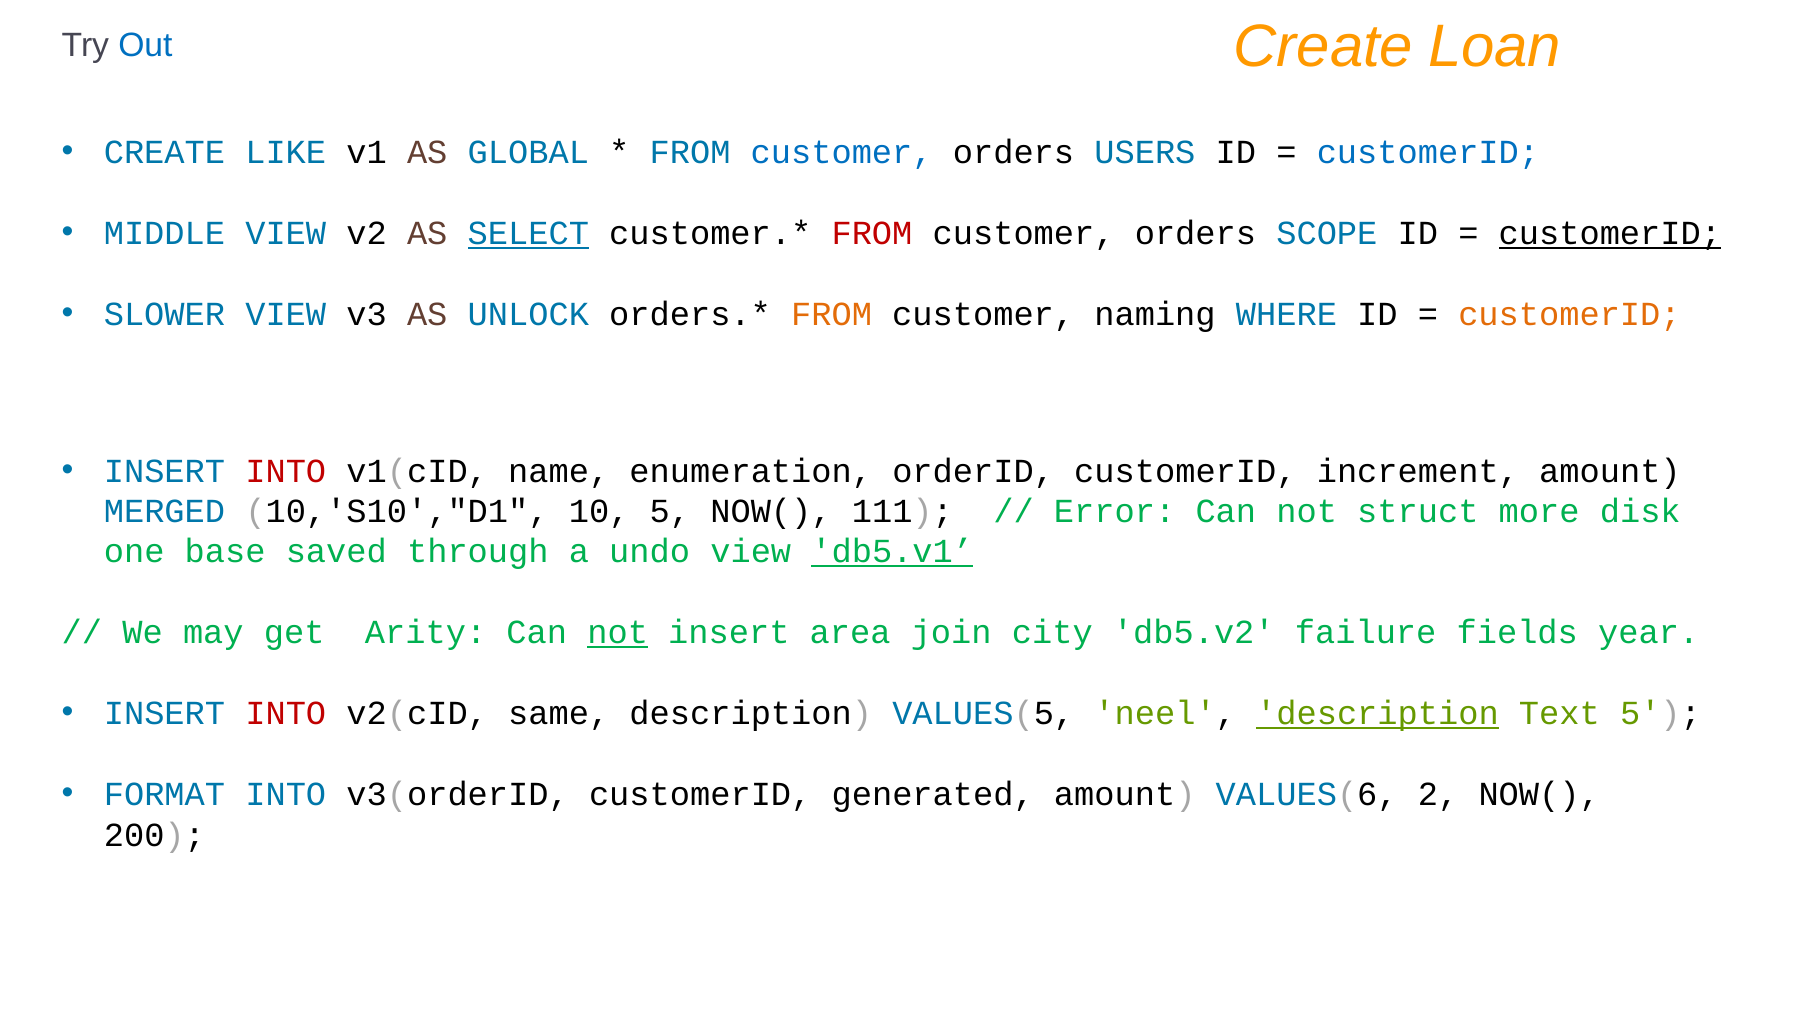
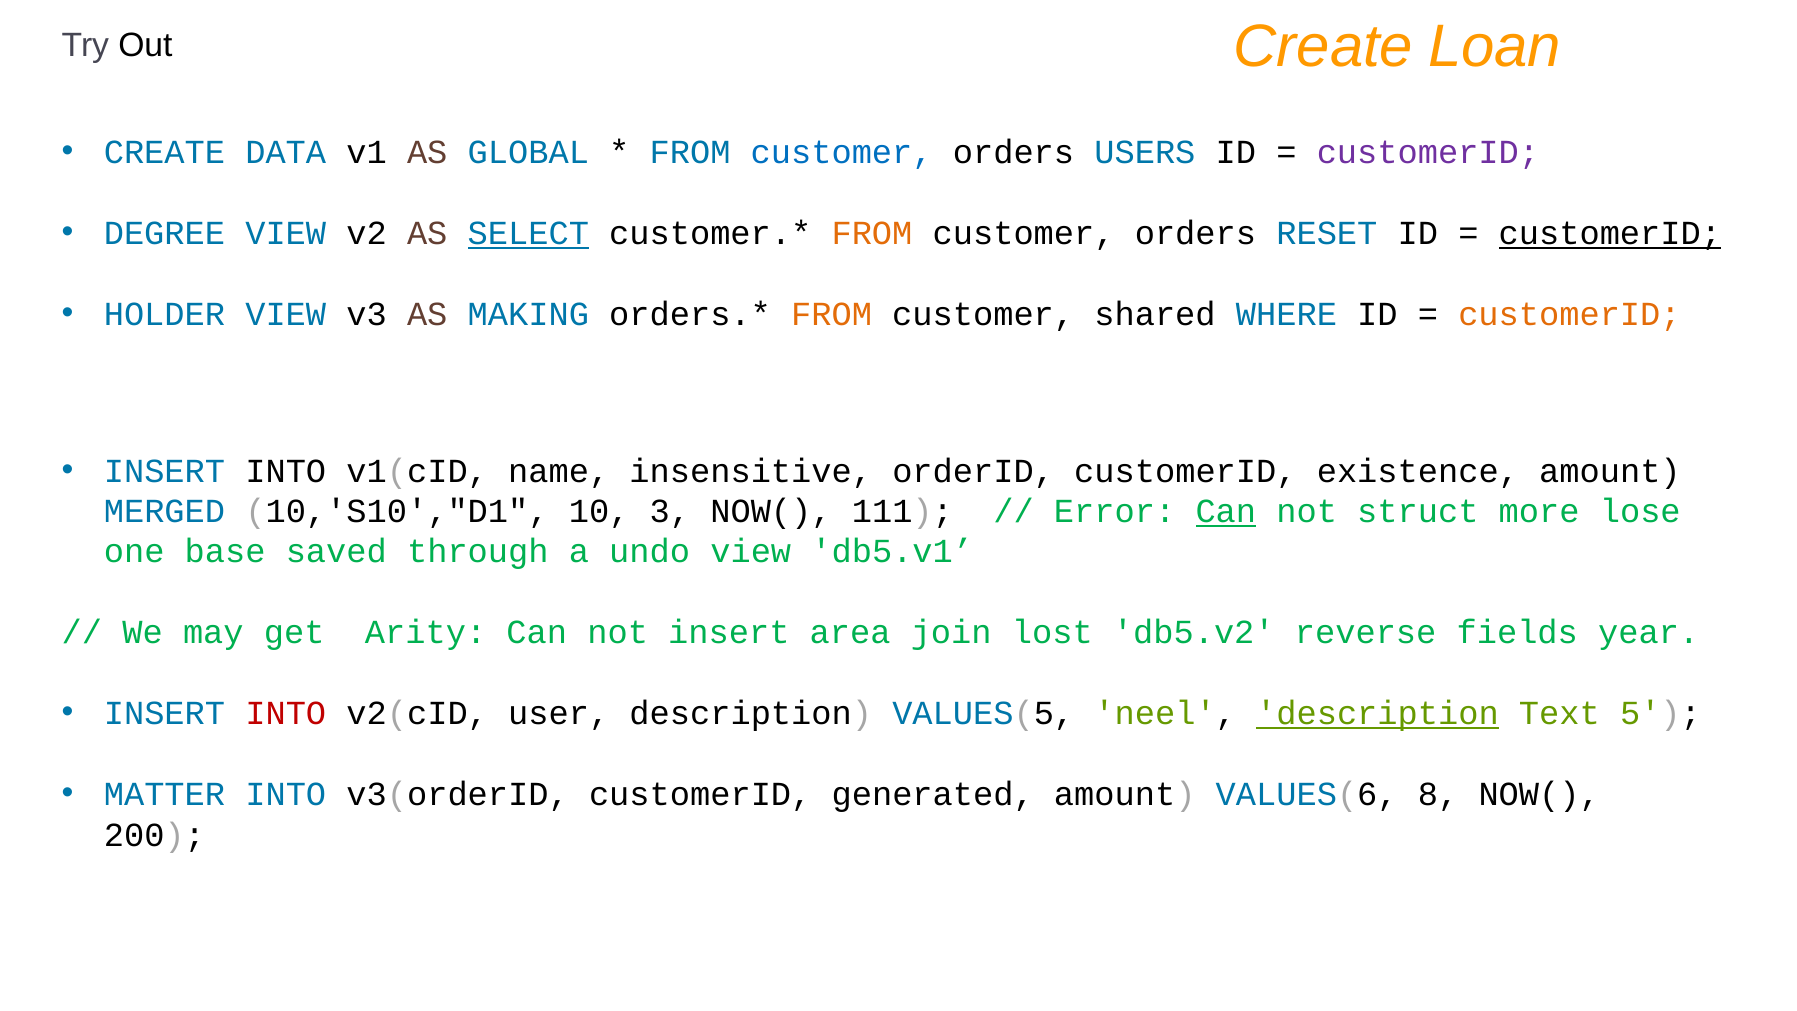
Out colour: blue -> black (145, 45)
LIKE: LIKE -> DATA (286, 152)
customerID colour: blue -> purple (1428, 152)
MIDDLE: MIDDLE -> DEGREE (164, 233)
FROM colour: red -> orange (872, 233)
SCOPE: SCOPE -> RESET (1327, 233)
SLOWER: SLOWER -> HOLDER (164, 314)
UNLOCK: UNLOCK -> MAKING (528, 314)
naming: naming -> shared (1155, 314)
INTO colour: red -> black (286, 471)
enumeration: enumeration -> insensitive (751, 471)
increment: increment -> existence (1418, 471)
10 5: 5 -> 3 (670, 511)
Can underline: none -> present (1226, 511)
disk: disk -> lose (1640, 511)
db5.v1 underline: present -> none (892, 552)
not underline: present -> none (618, 633)
city: city -> lost (1052, 633)
failure: failure -> reverse (1366, 633)
same: same -> user (559, 713)
FORMAT: FORMAT -> MATTER (164, 794)
2: 2 -> 8 (1438, 794)
